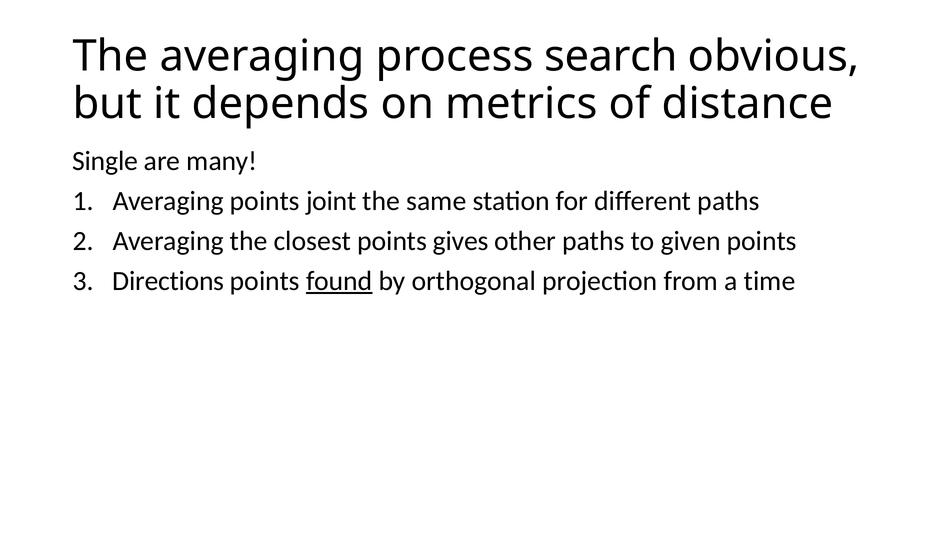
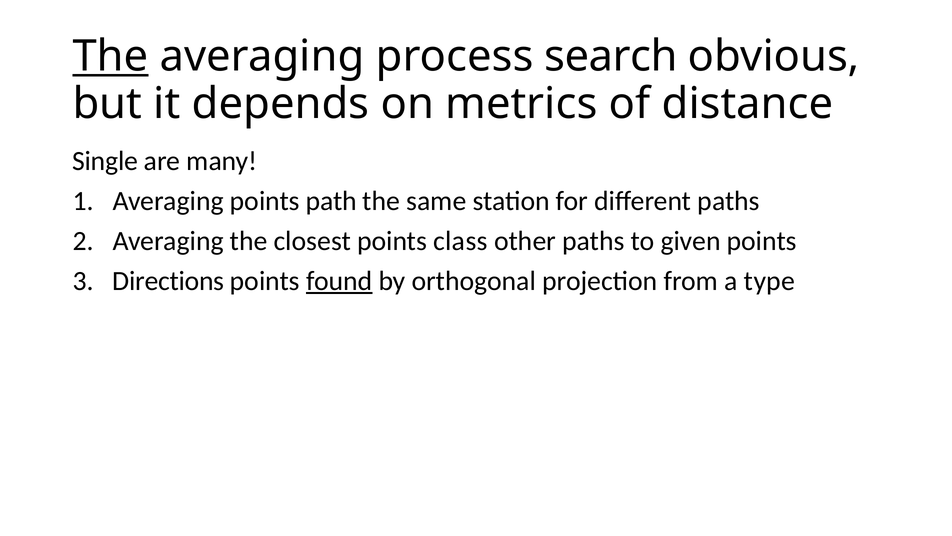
The underline: none -> present (110, 56)
joint: joint -> path (331, 201)
gives: gives -> class (460, 241)
time: time -> type (769, 281)
